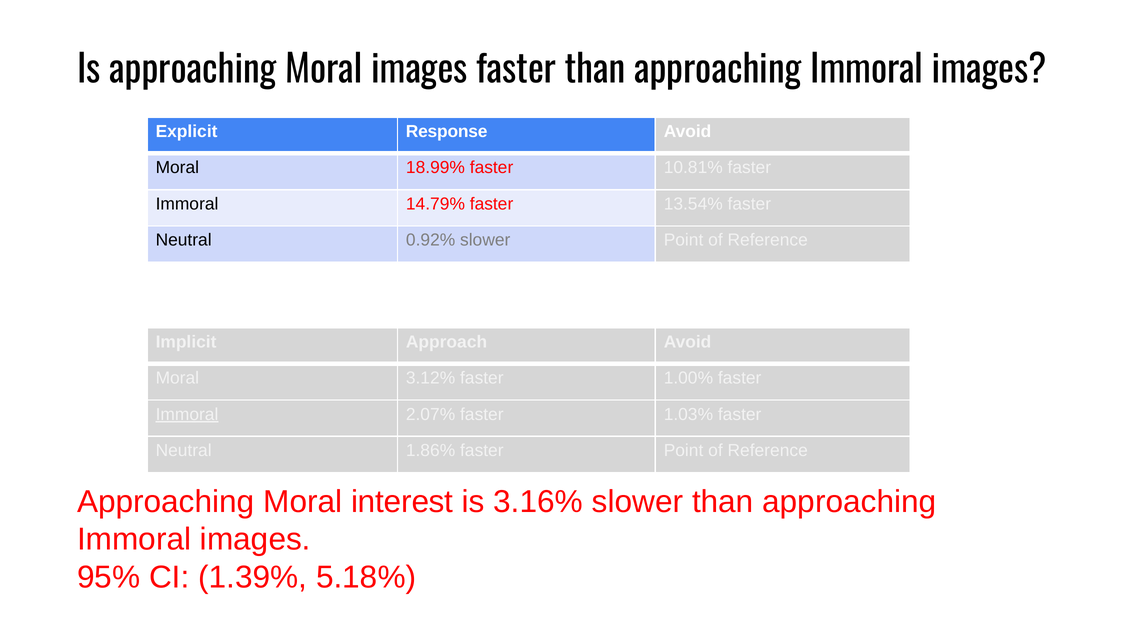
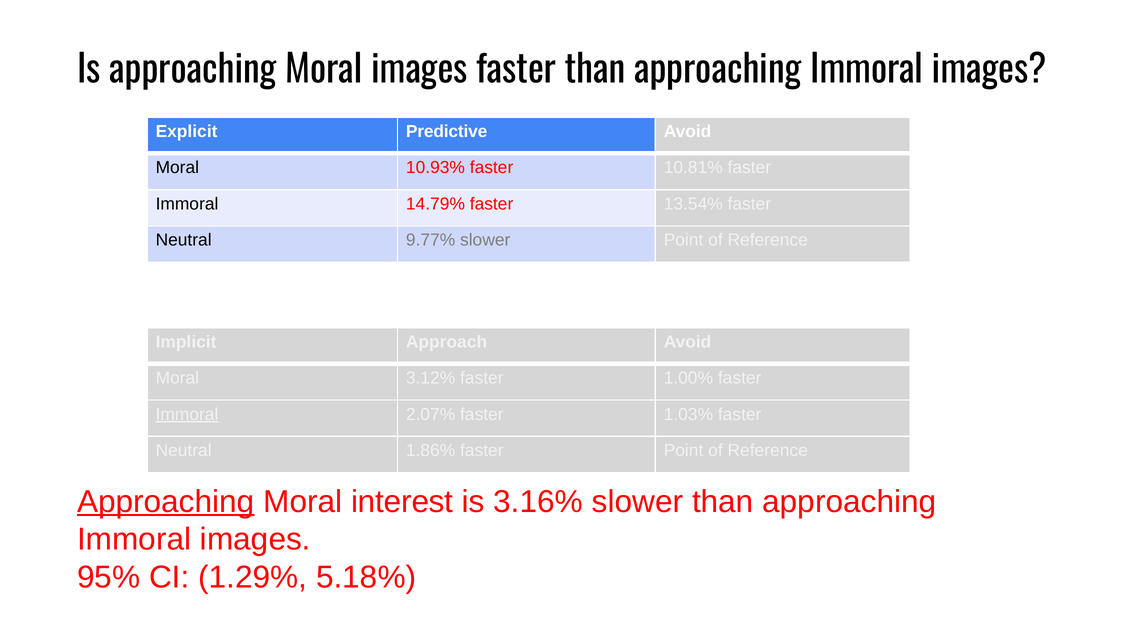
Response: Response -> Predictive (447, 131)
18.99%: 18.99% -> 10.93% (435, 167)
0.92%: 0.92% -> 9.77% (431, 240)
Approaching underline: none -> present (166, 501)
1.39%: 1.39% -> 1.29% (253, 577)
